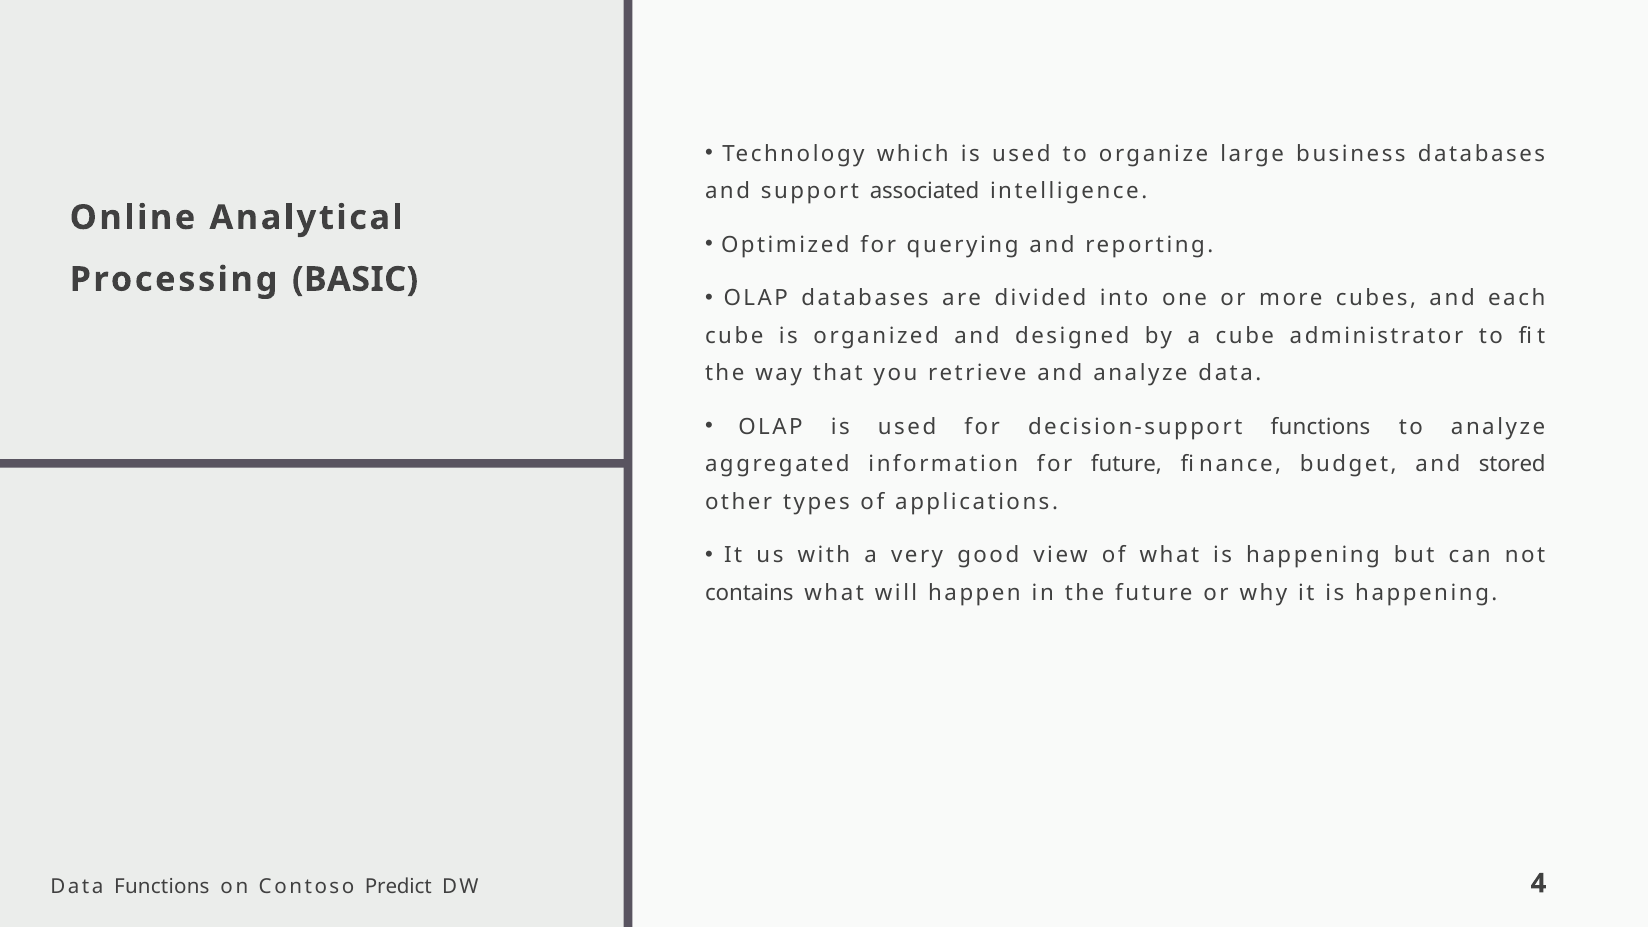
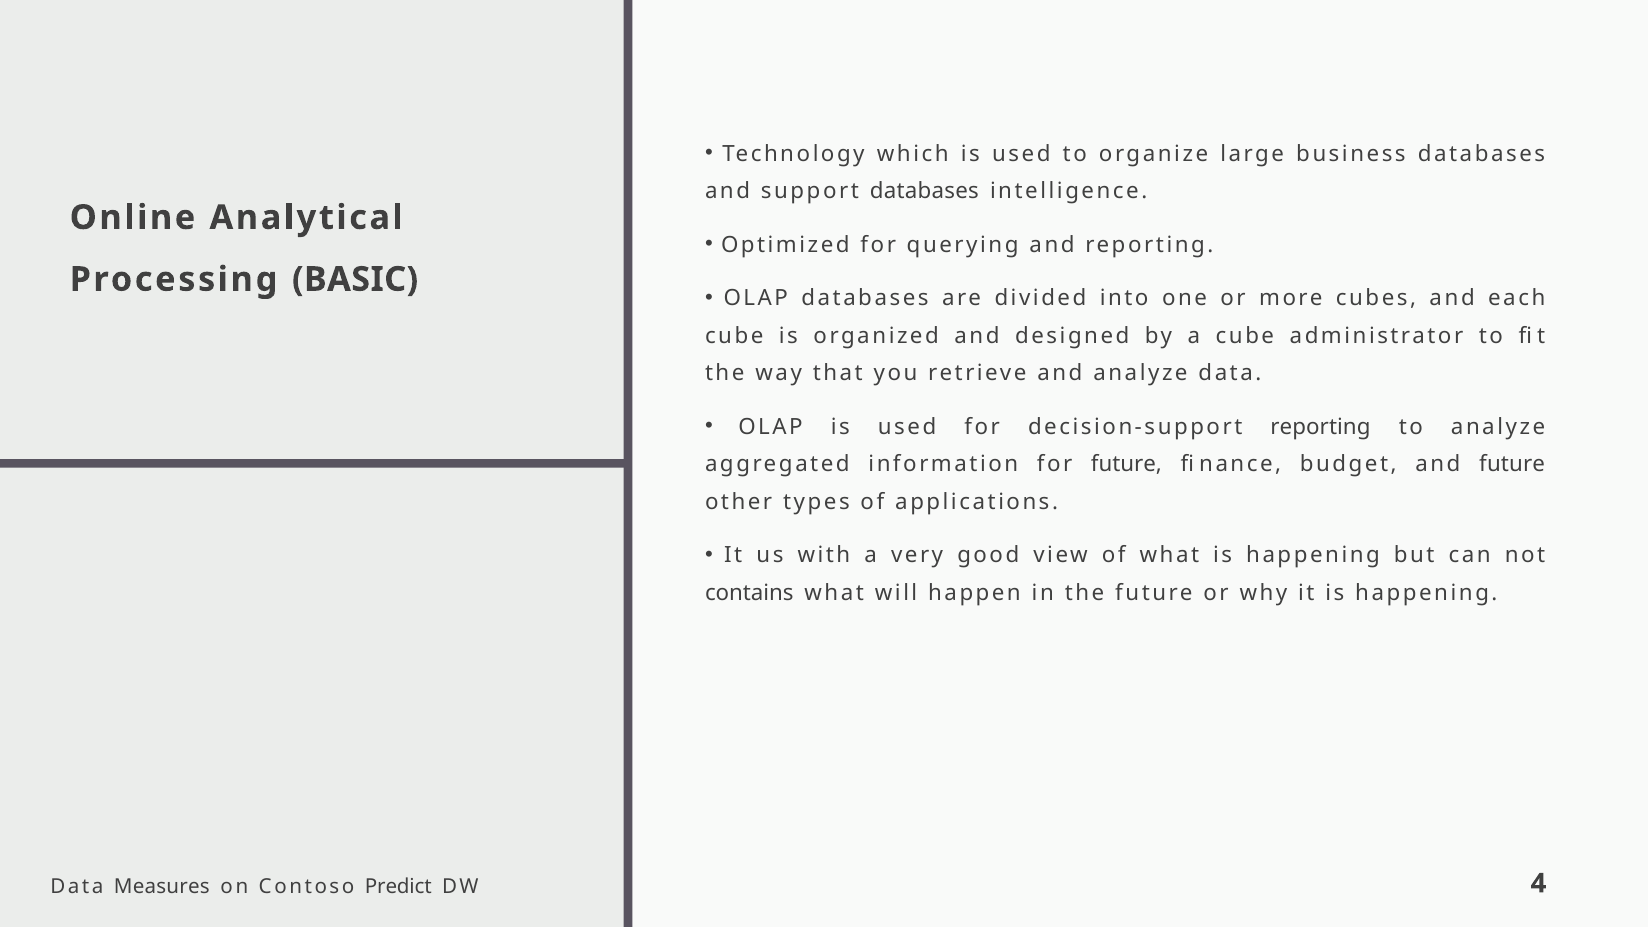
support associated: associated -> databases (924, 191)
decision-support functions: functions -> reporting (1320, 427)
and stored: stored -> future (1512, 464)
Data Functions: Functions -> Measures (162, 886)
